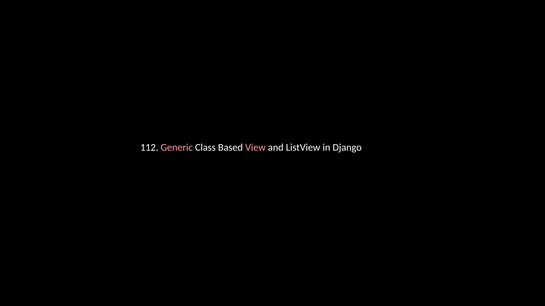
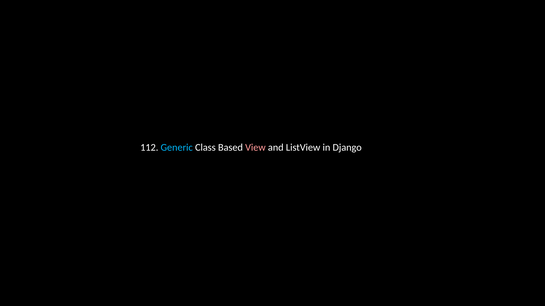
Generic colour: pink -> light blue (177, 148)
